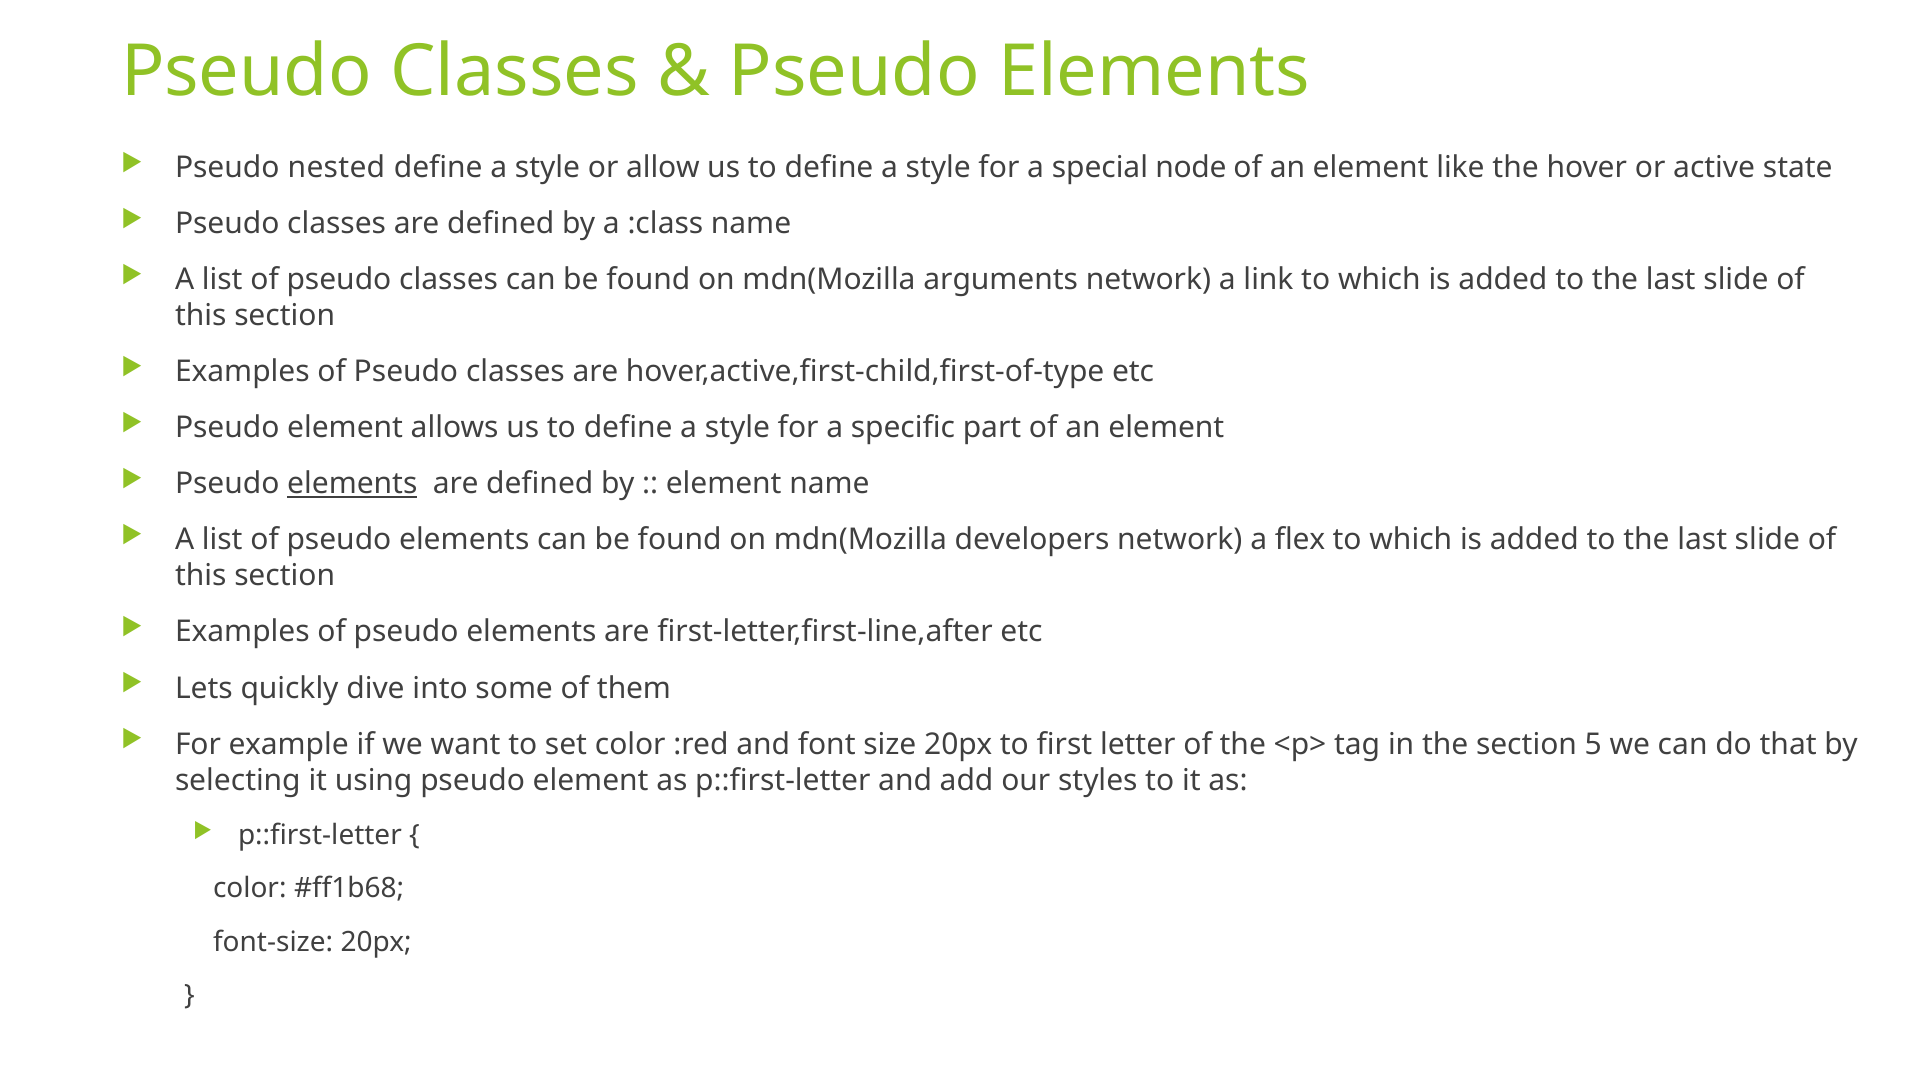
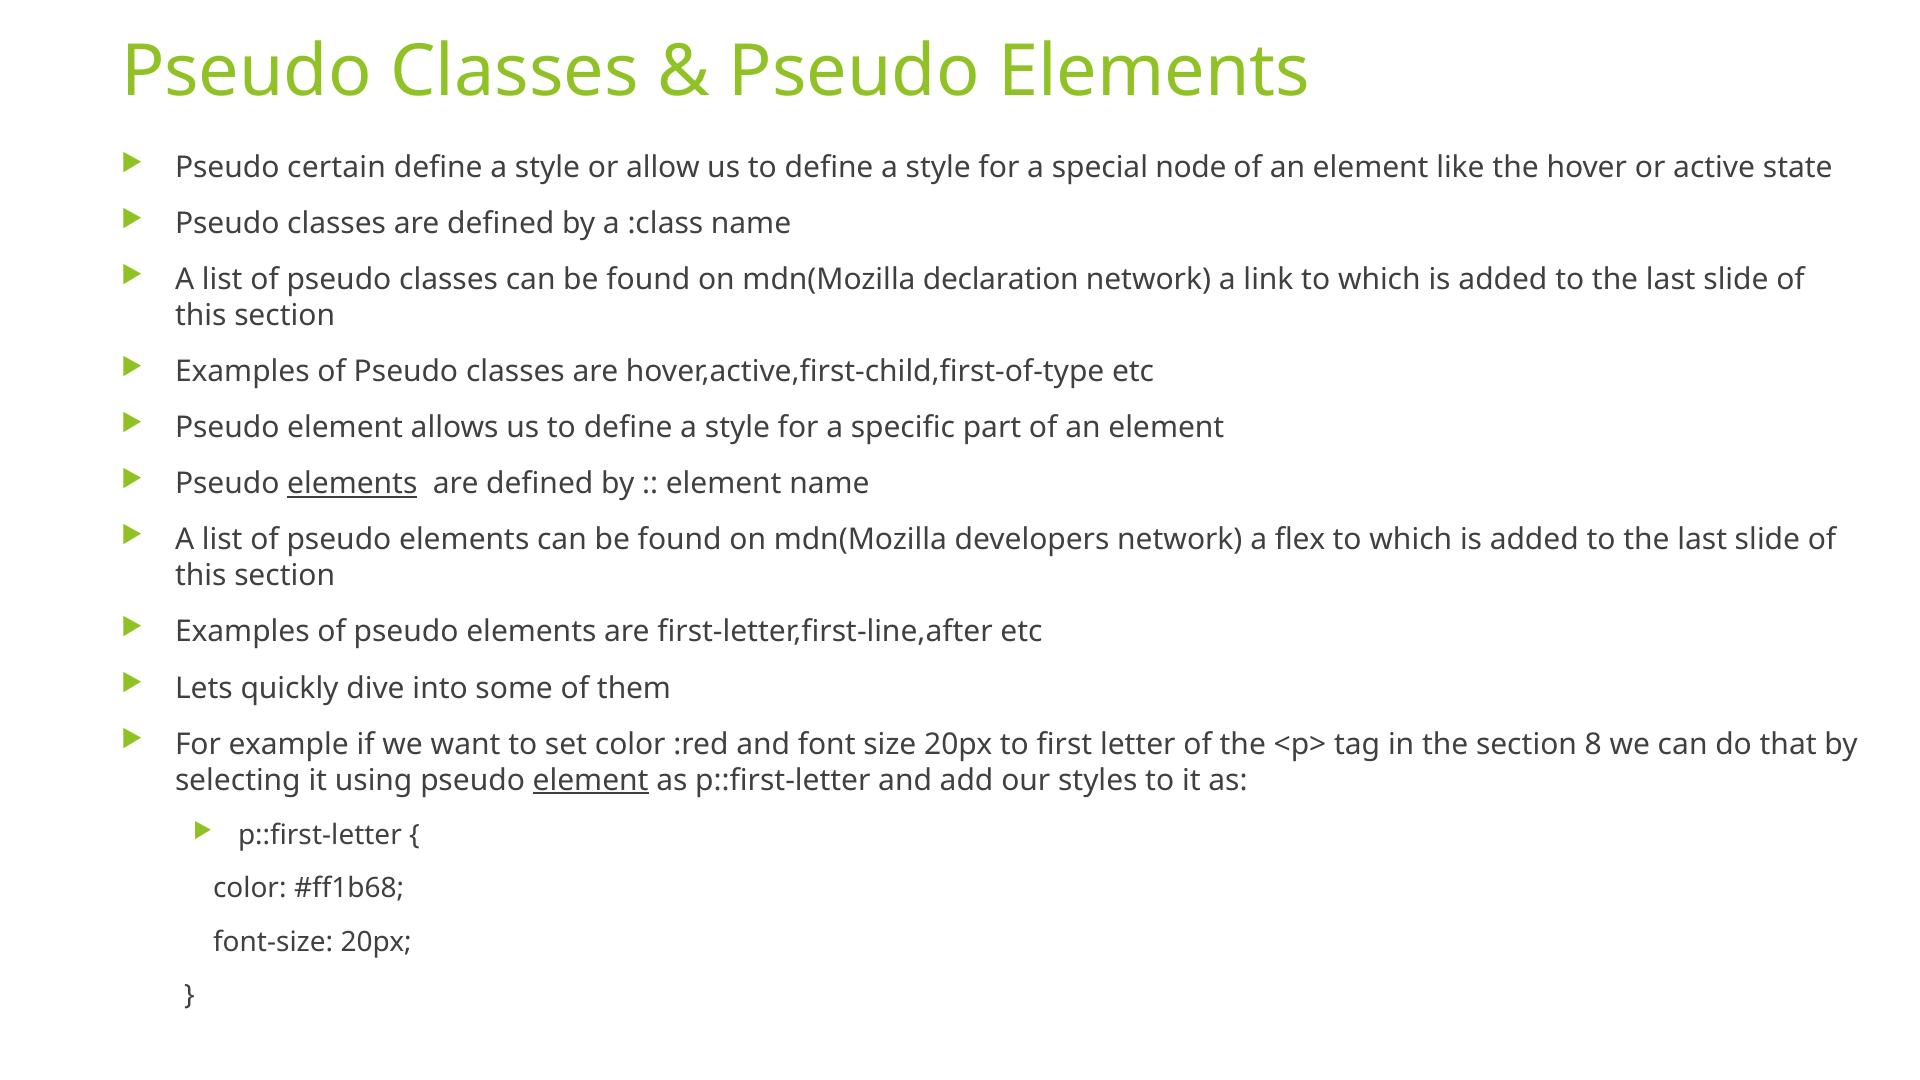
nested: nested -> certain (337, 168)
arguments: arguments -> declaration (1001, 280)
5: 5 -> 8 (1593, 744)
element underline: none -> present (591, 780)
